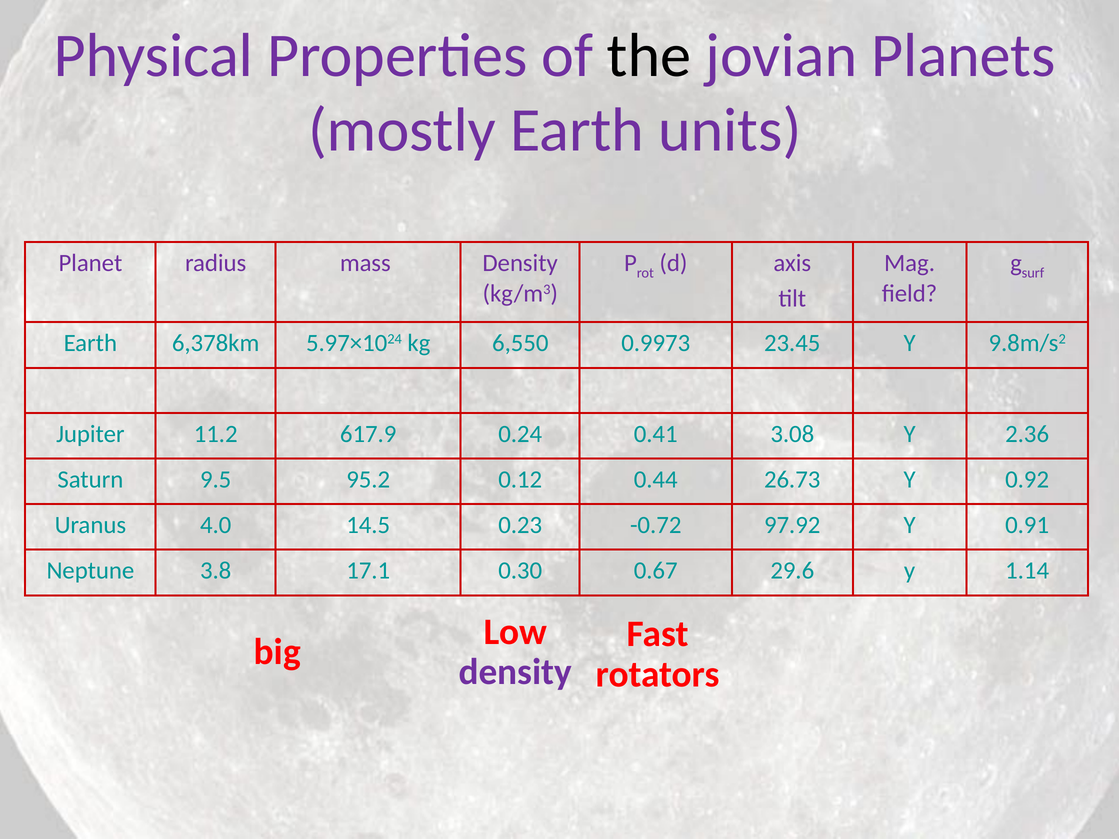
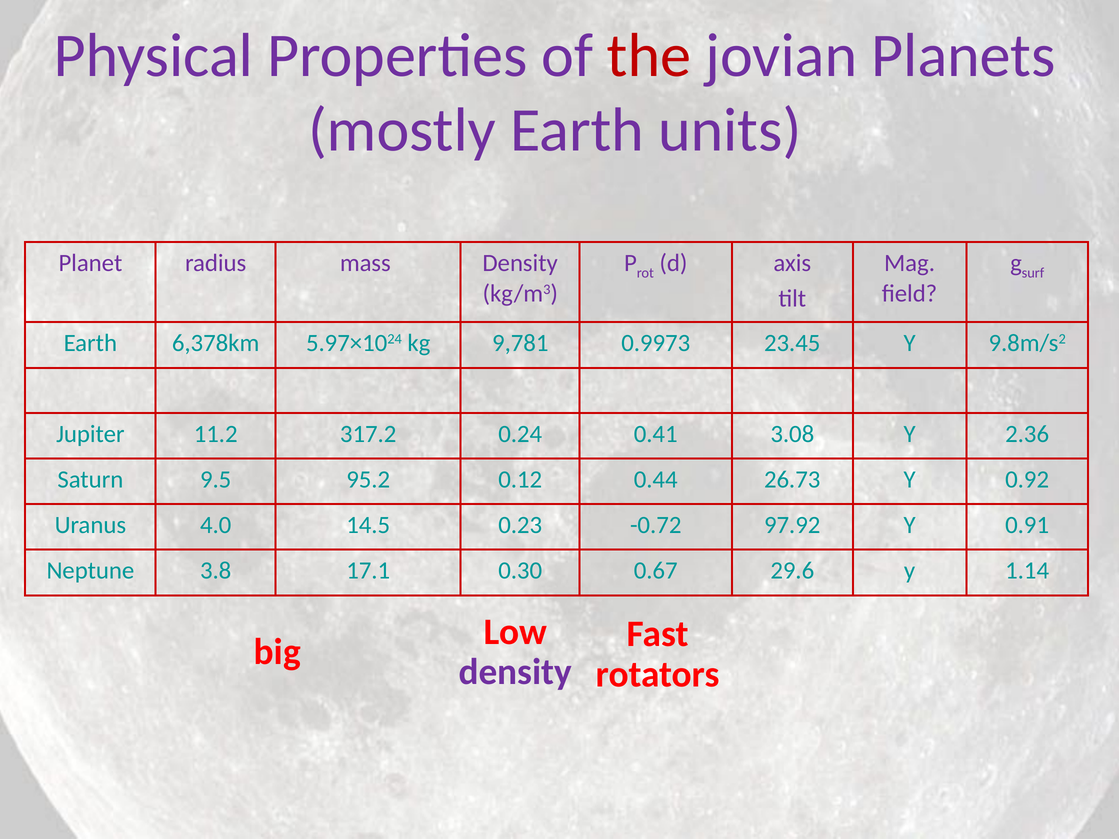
the colour: black -> red (649, 56)
6,550: 6,550 -> 9,781 (520, 343)
617.9: 617.9 -> 317.2 (368, 434)
